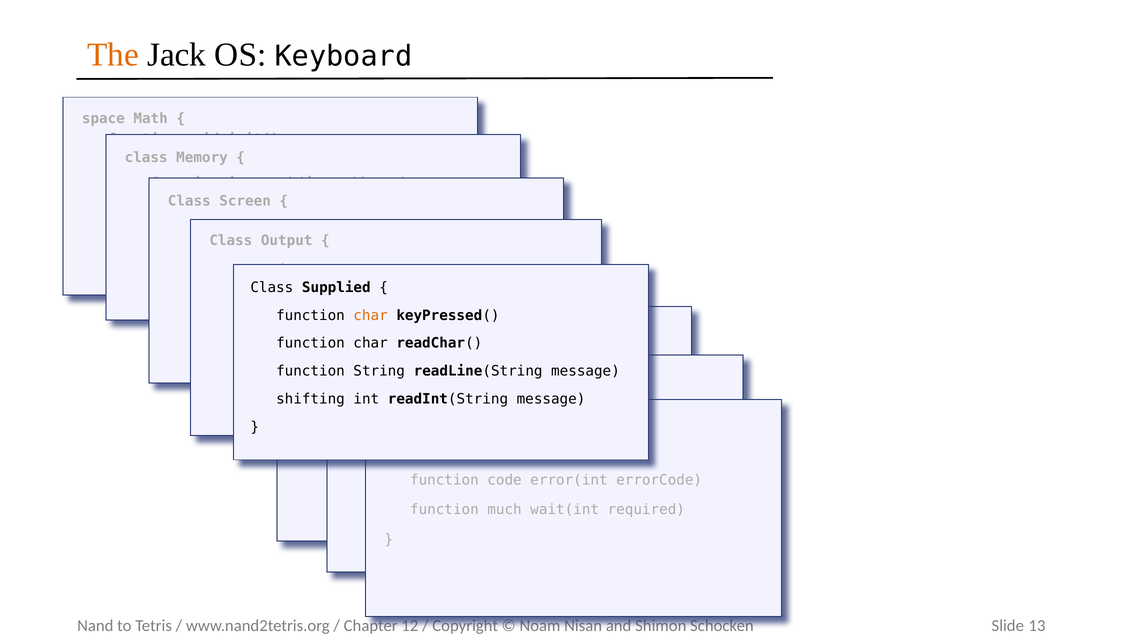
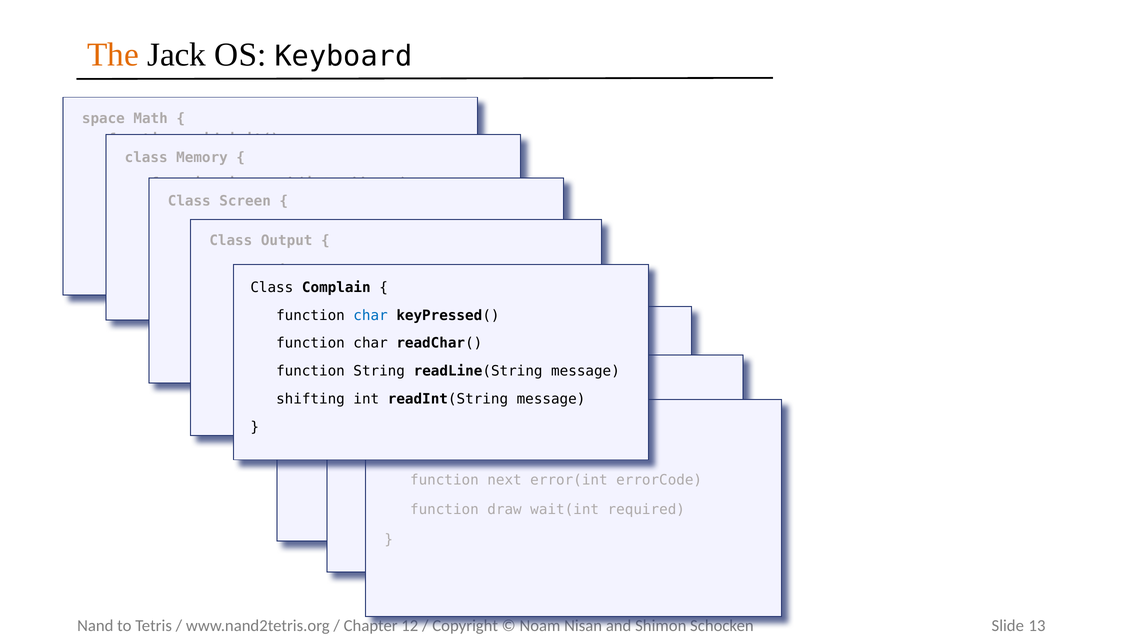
Supplied: Supplied -> Complain (336, 287)
char colour: orange -> blue (371, 315)
code: code -> next (505, 480)
much: much -> draw (505, 510)
